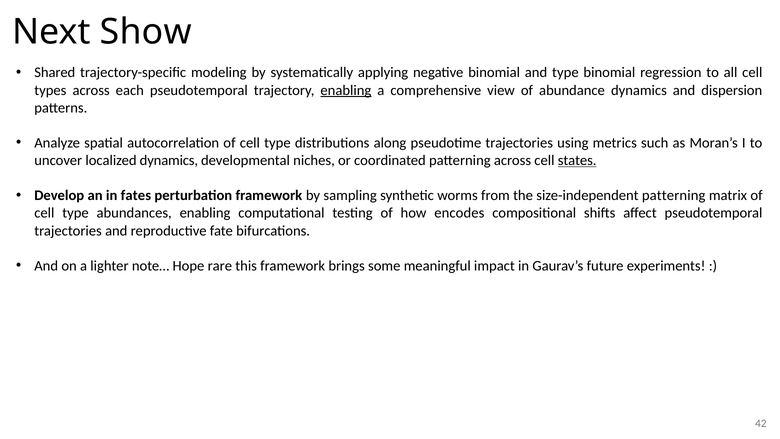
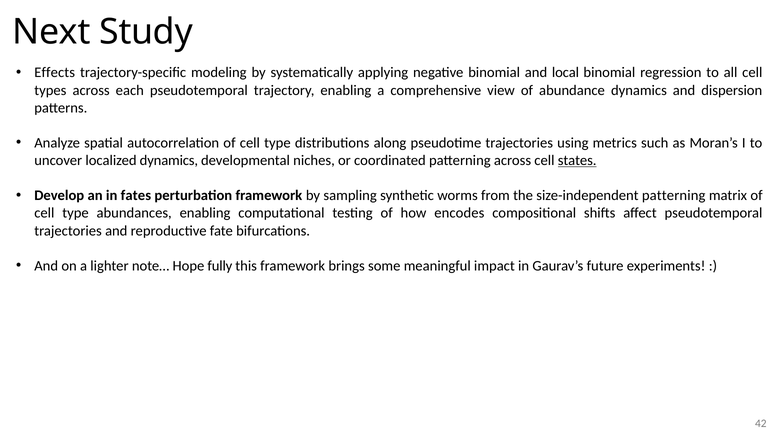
Show: Show -> Study (146, 32)
Shared: Shared -> Effects (55, 73)
and type: type -> local (565, 73)
enabling underline: present -> none (346, 90)
rare: rare -> fully (220, 266)
